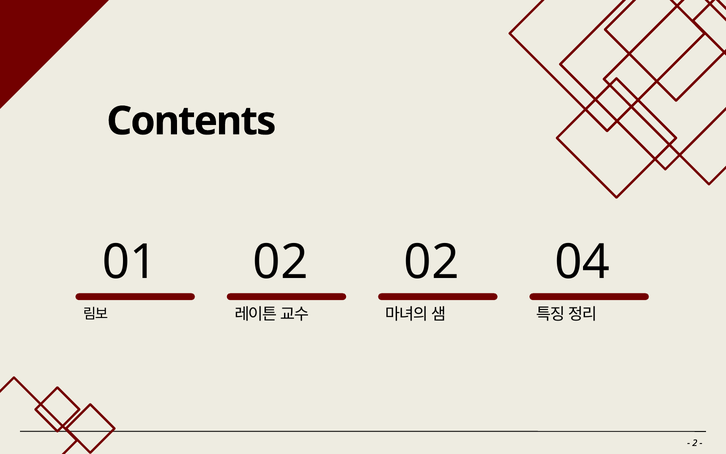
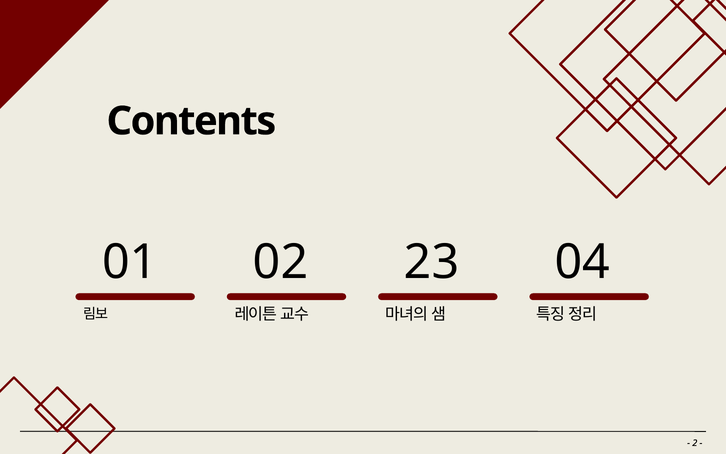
01 02: 02 -> 23 (432, 262)
